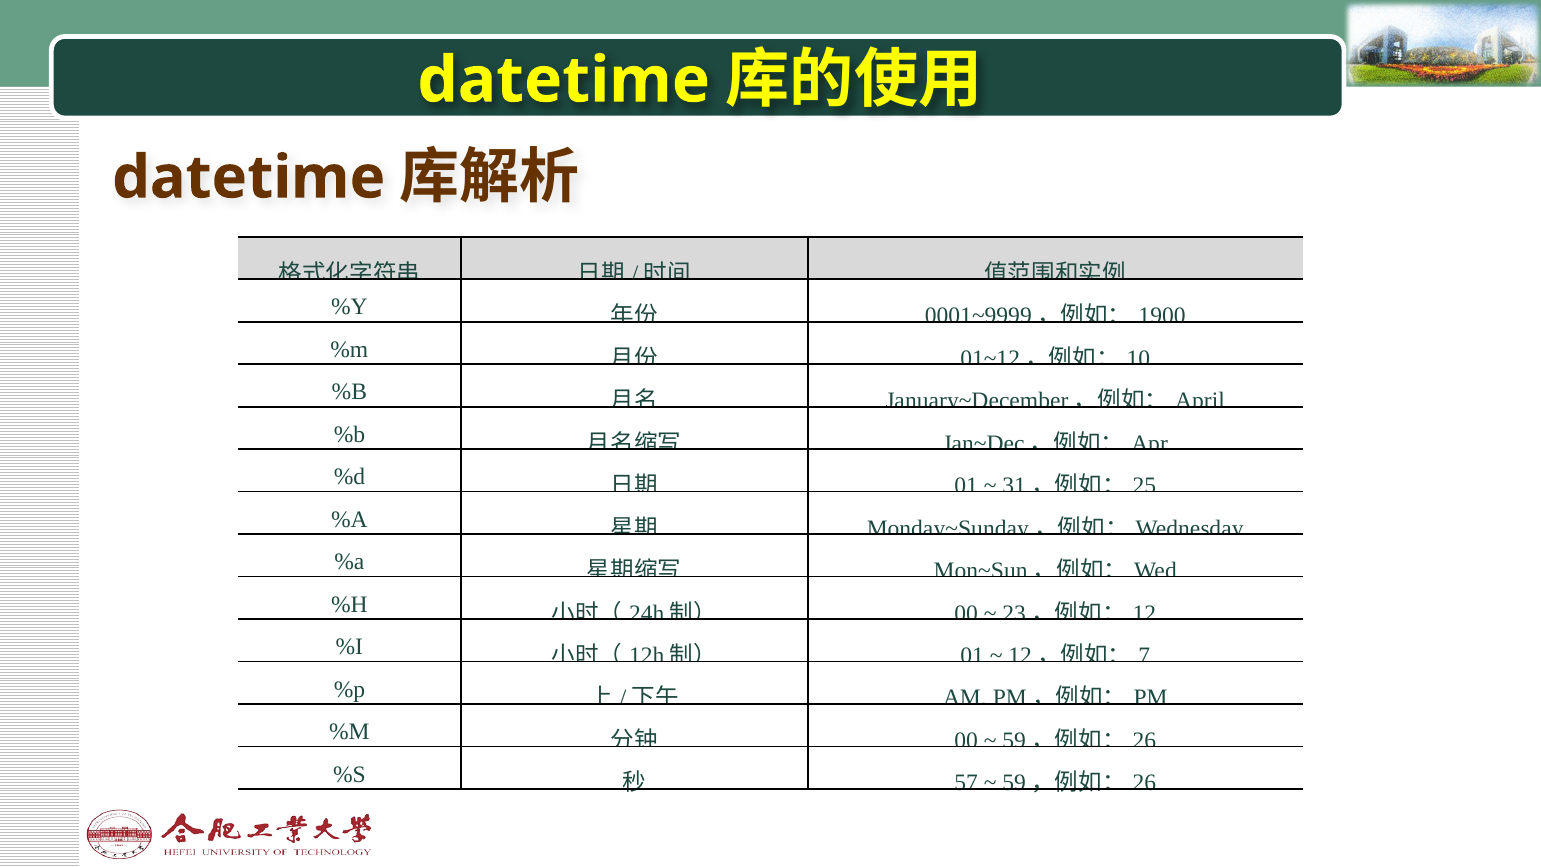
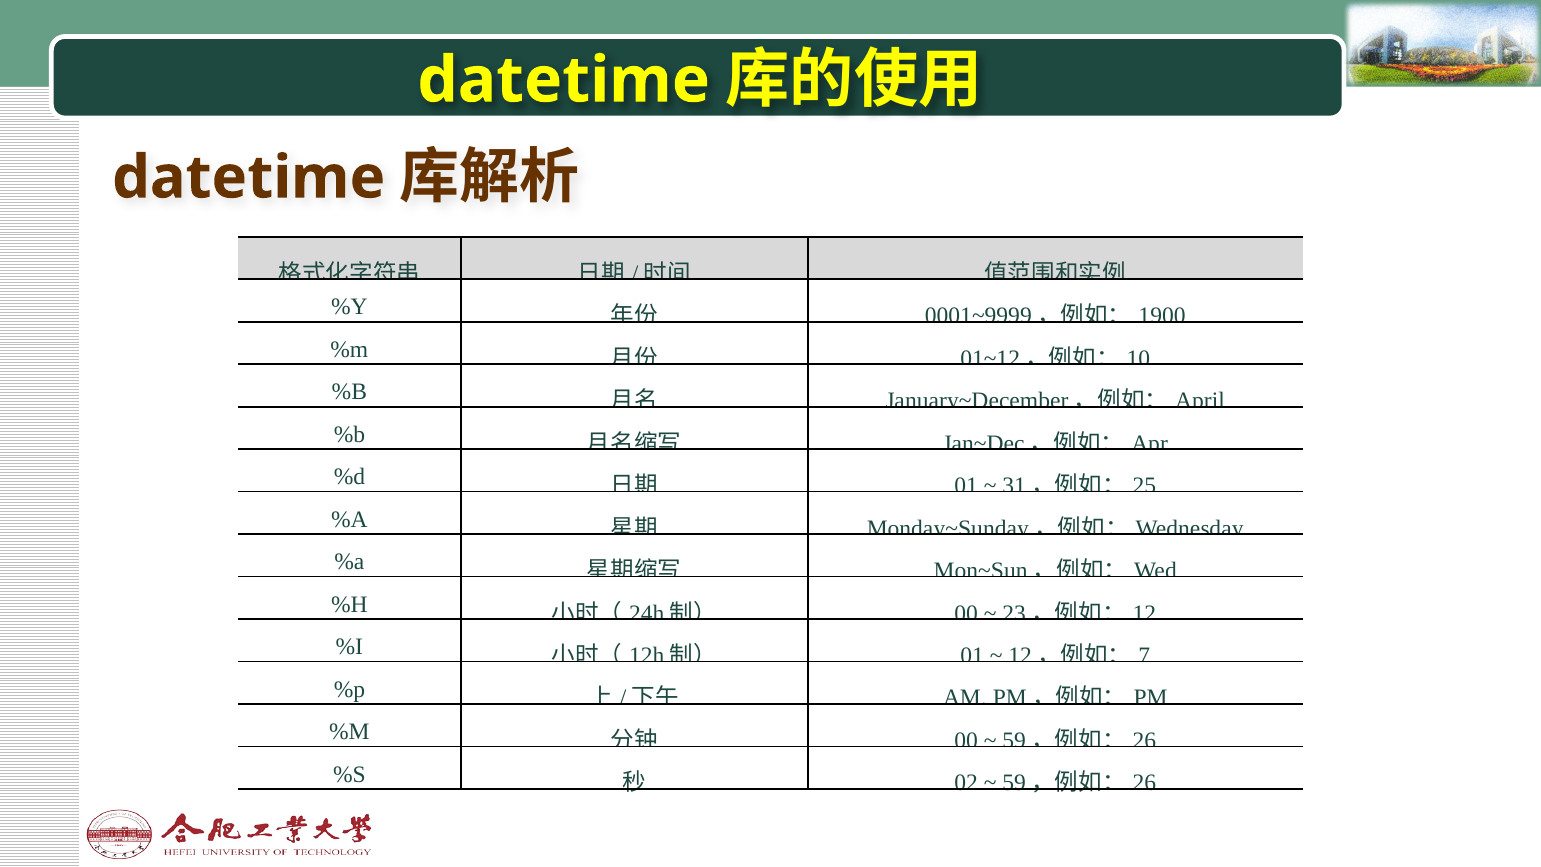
57: 57 -> 02 (966, 783)
